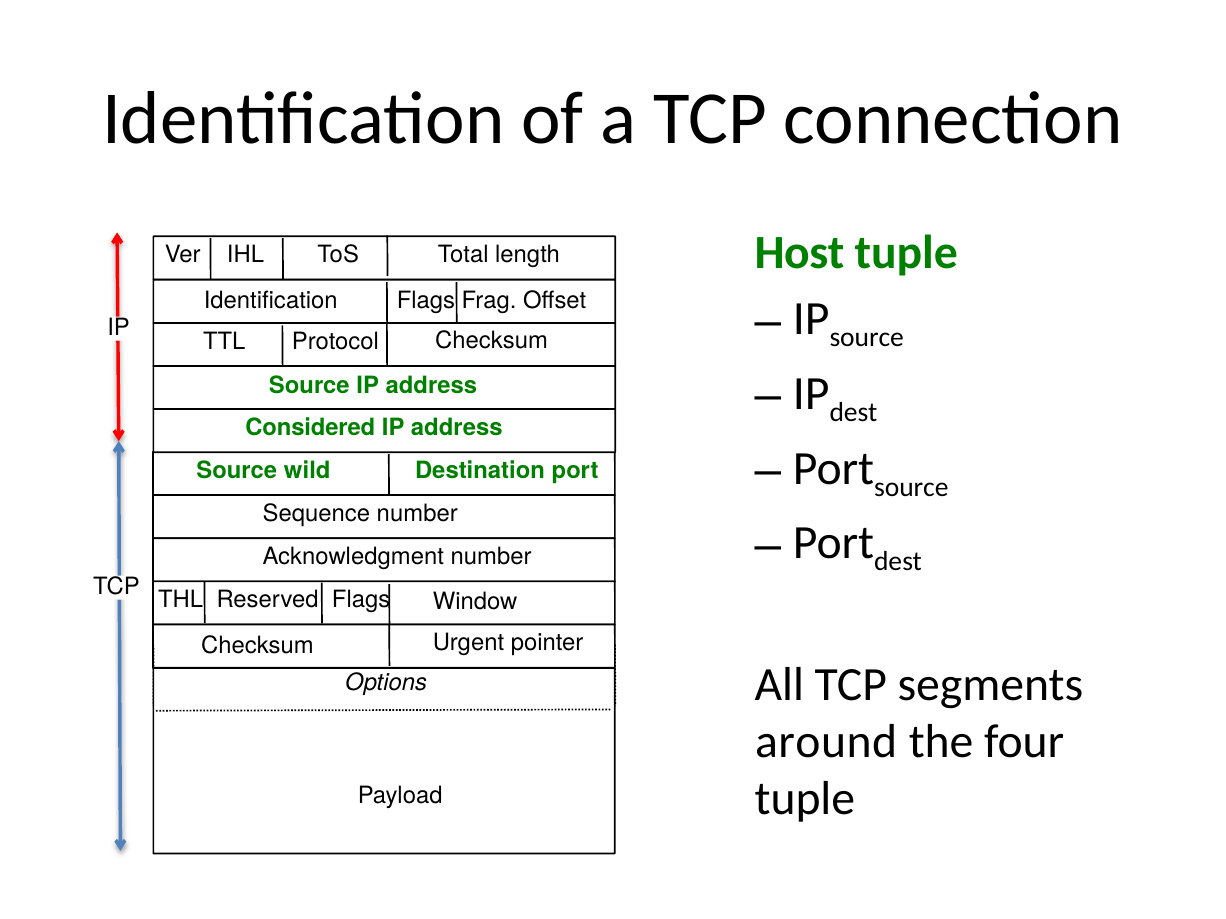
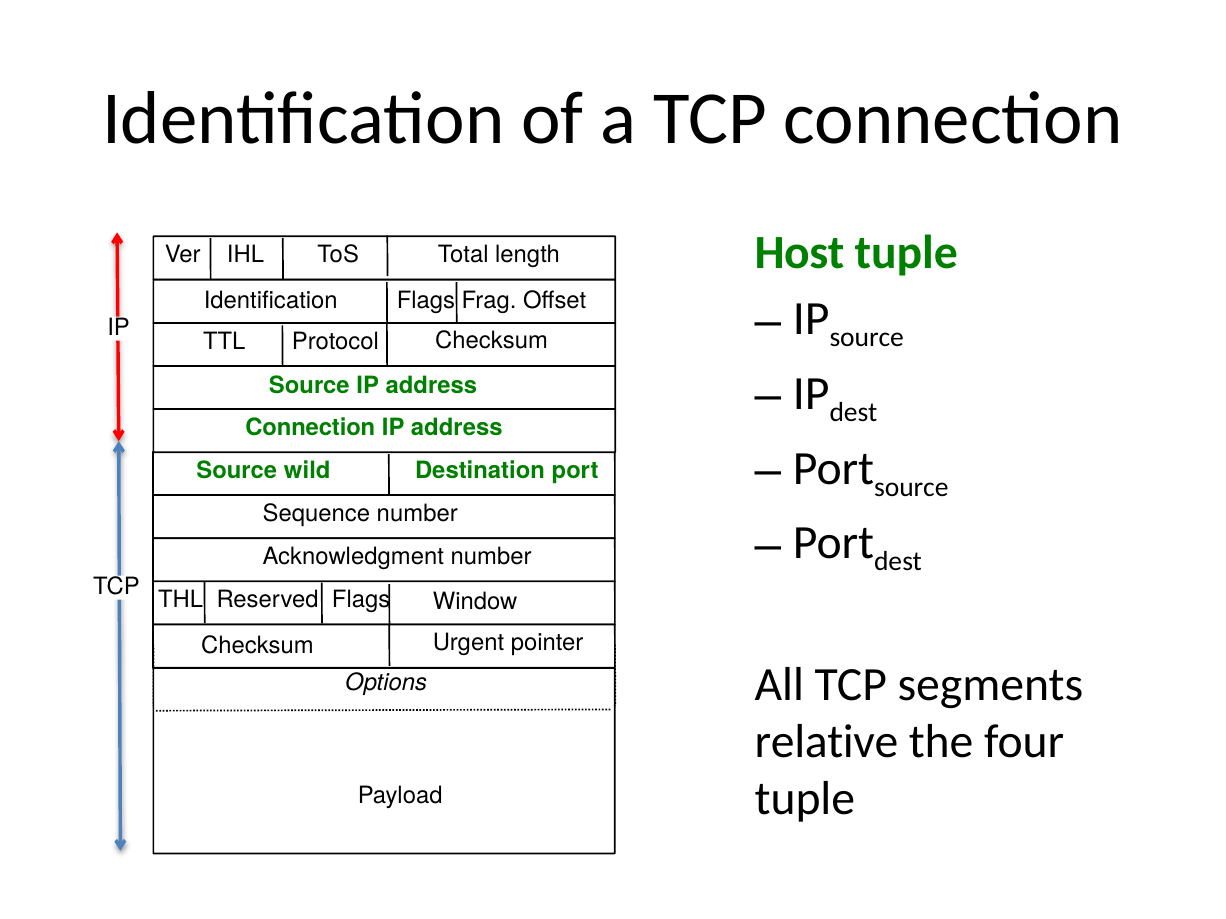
Considered: Considered -> Connection (310, 428)
around: around -> relative (826, 742)
